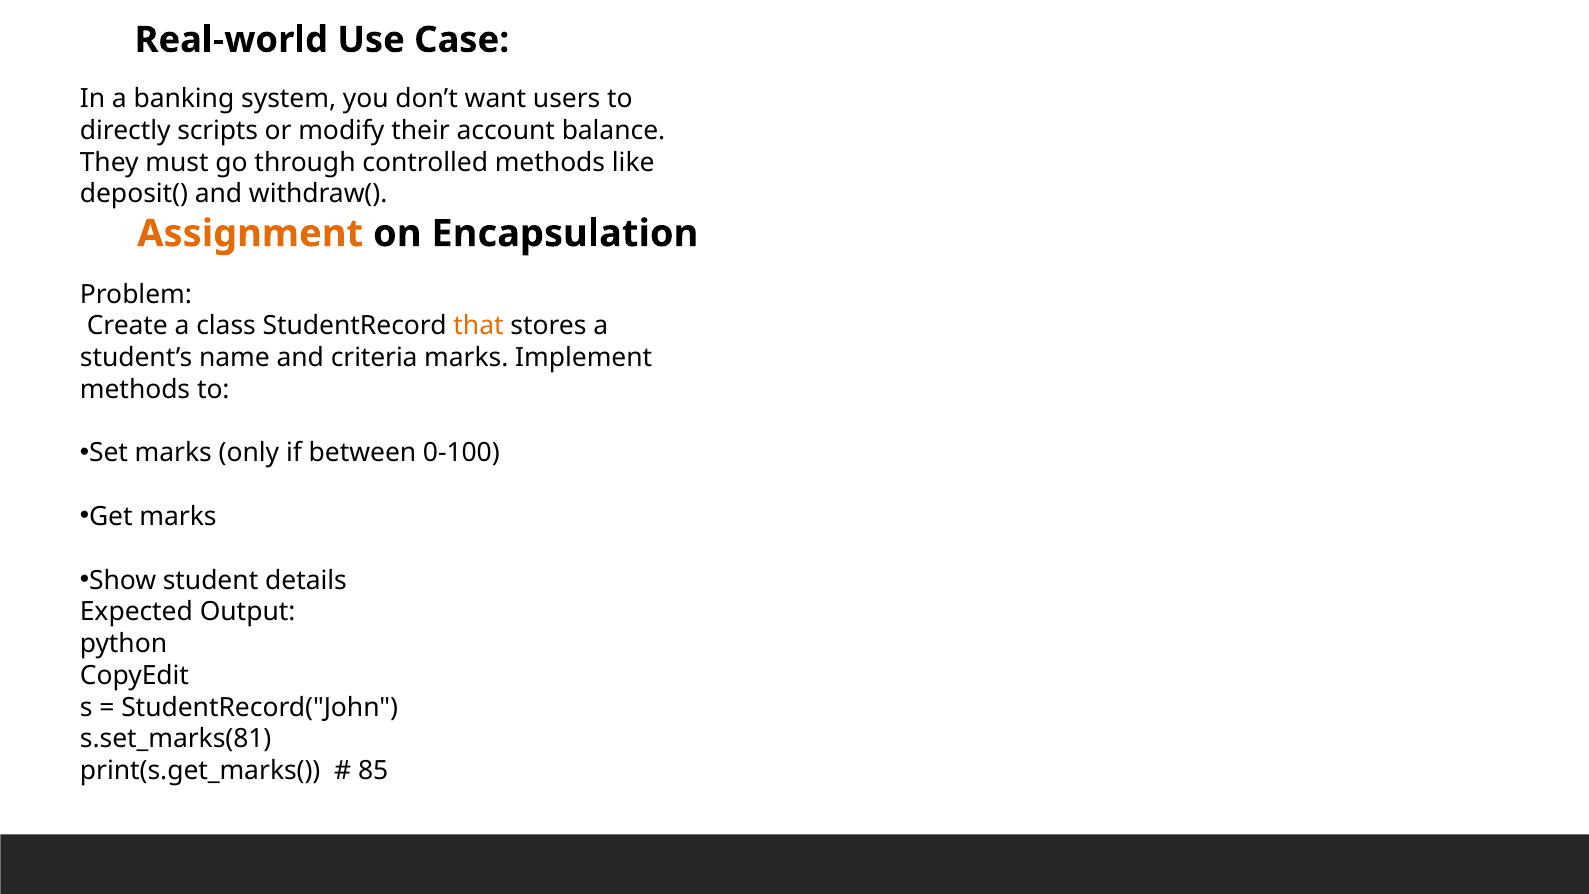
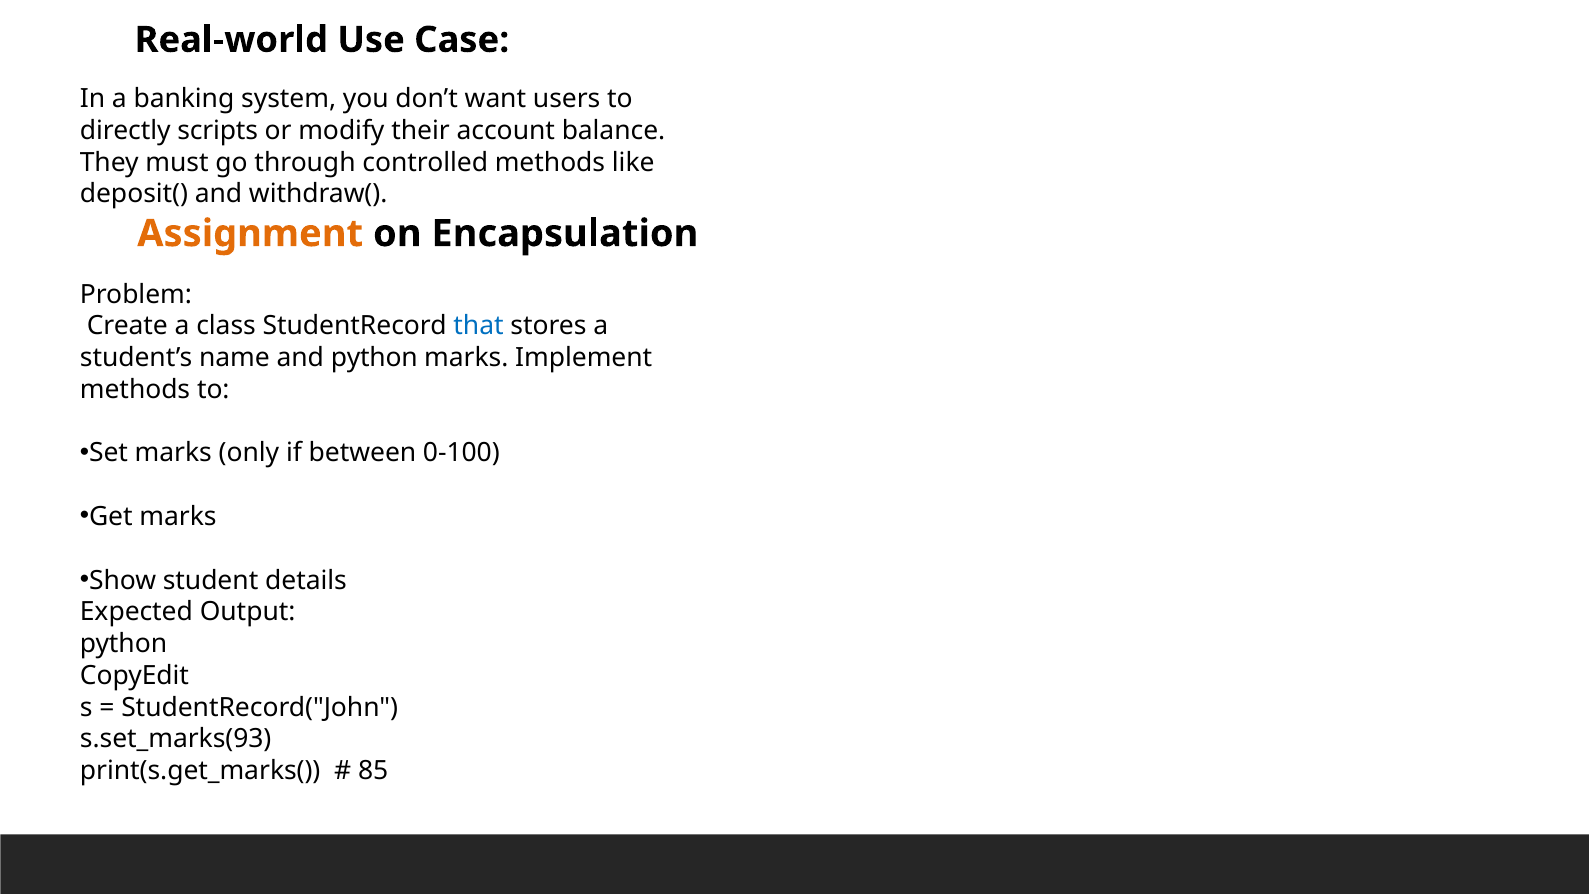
that colour: orange -> blue (479, 326)
and criteria: criteria -> python (374, 358)
s.set_marks(81: s.set_marks(81 -> s.set_marks(93 (176, 739)
